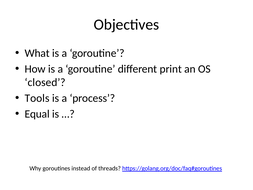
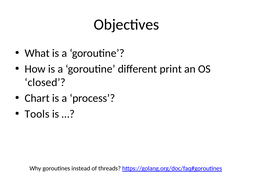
Tools: Tools -> Chart (37, 98)
Equal: Equal -> Tools (37, 114)
